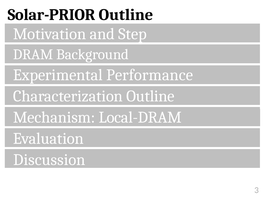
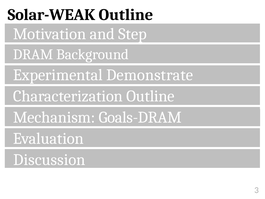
Solar-PRIOR: Solar-PRIOR -> Solar-WEAK (51, 15)
Performance: Performance -> Demonstrate (150, 75)
Local-DRAM: Local-DRAM -> Goals-DRAM (140, 117)
